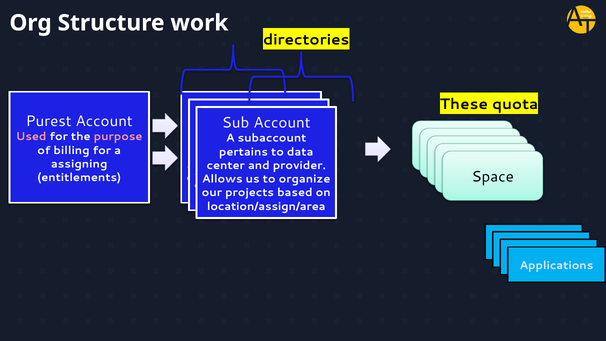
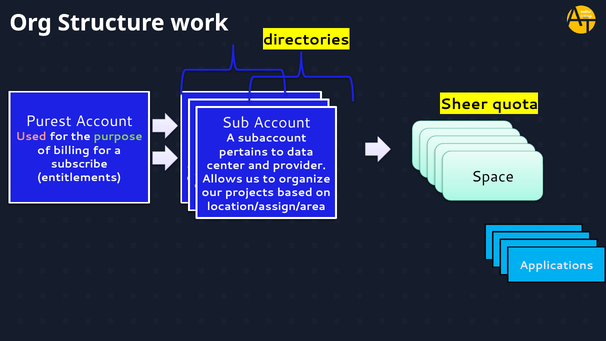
These: These -> Sheer (464, 104)
purpose colour: pink -> light green (118, 137)
assigning: assigning -> subscribe (79, 164)
